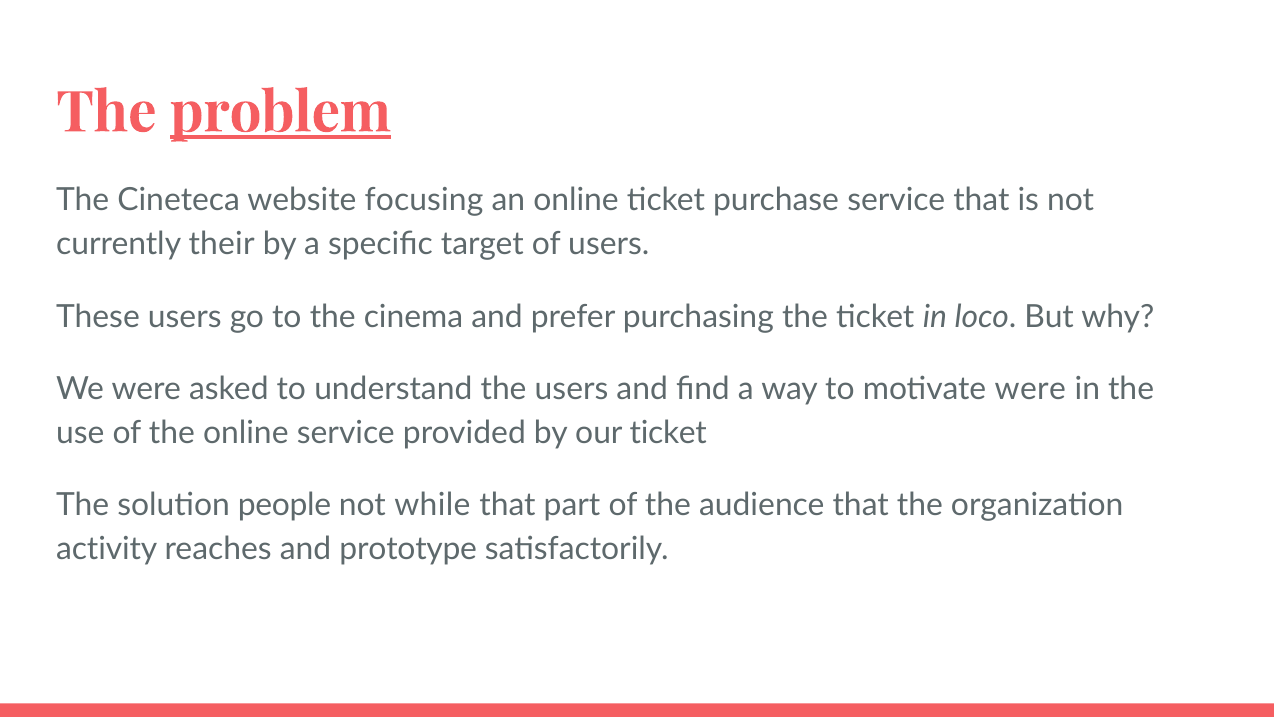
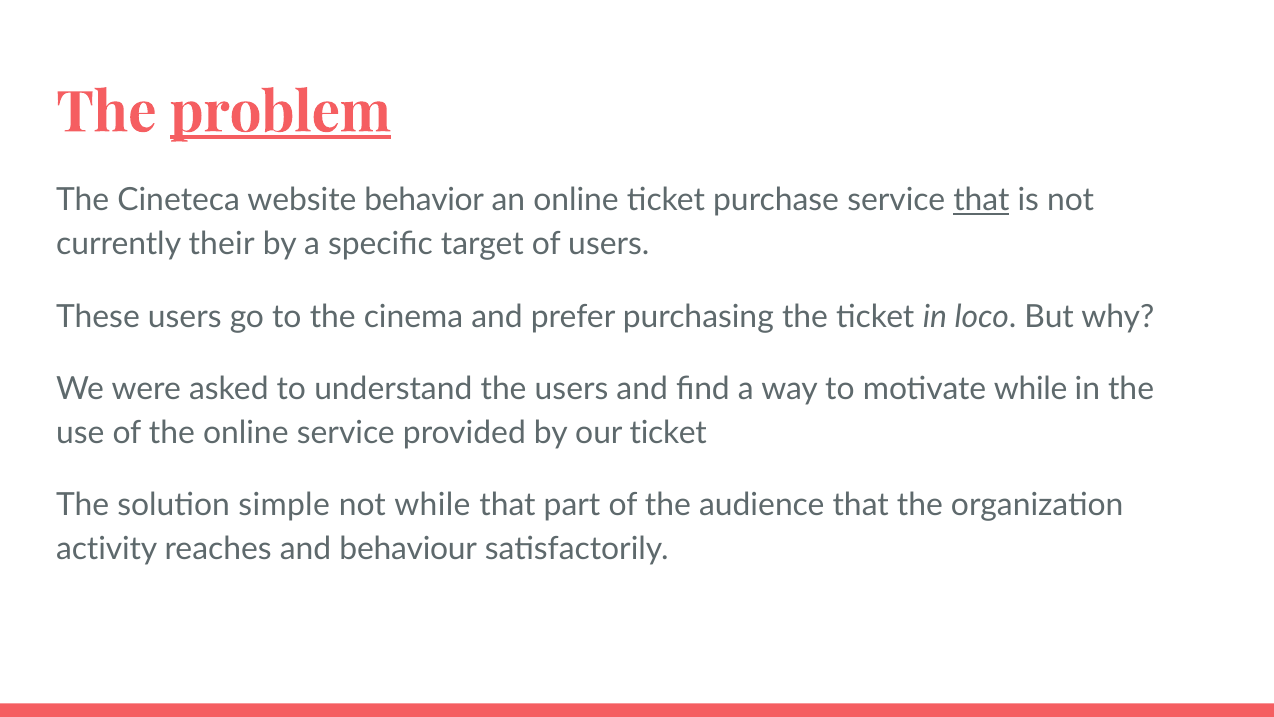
focusing: focusing -> behavior (424, 200)
that underline: none -> present (981, 200)
motivate were: were -> while (1031, 389)
people: people -> simple (284, 505)
prototype: prototype -> behaviour (408, 549)
